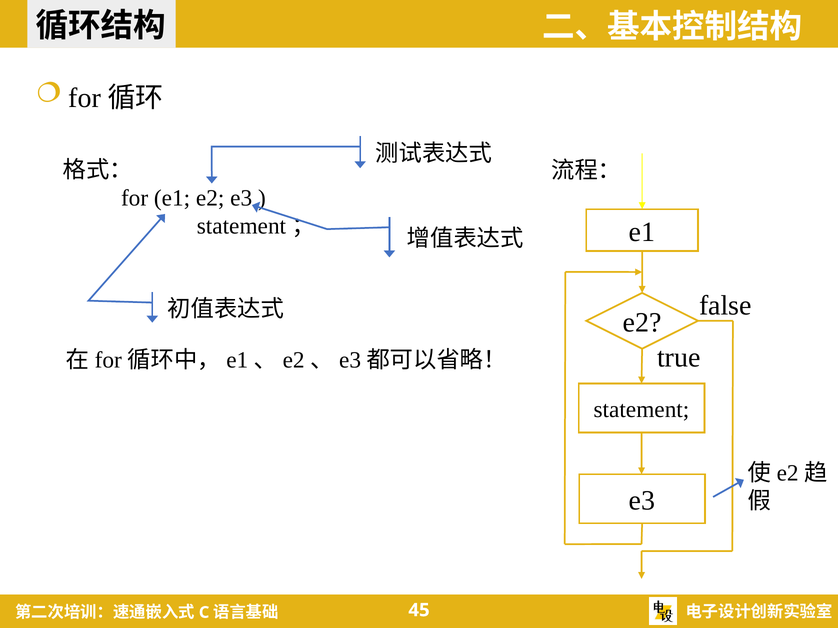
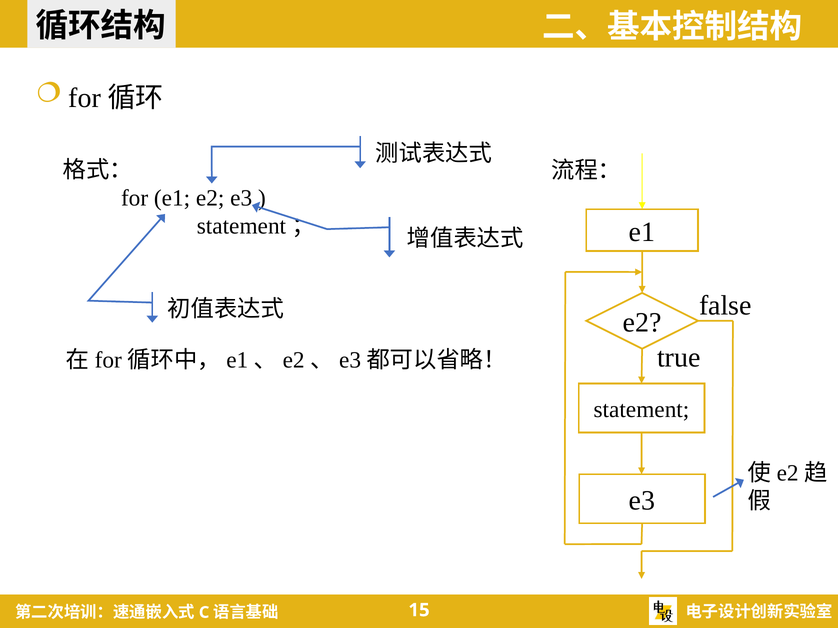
45: 45 -> 15 (419, 611)
